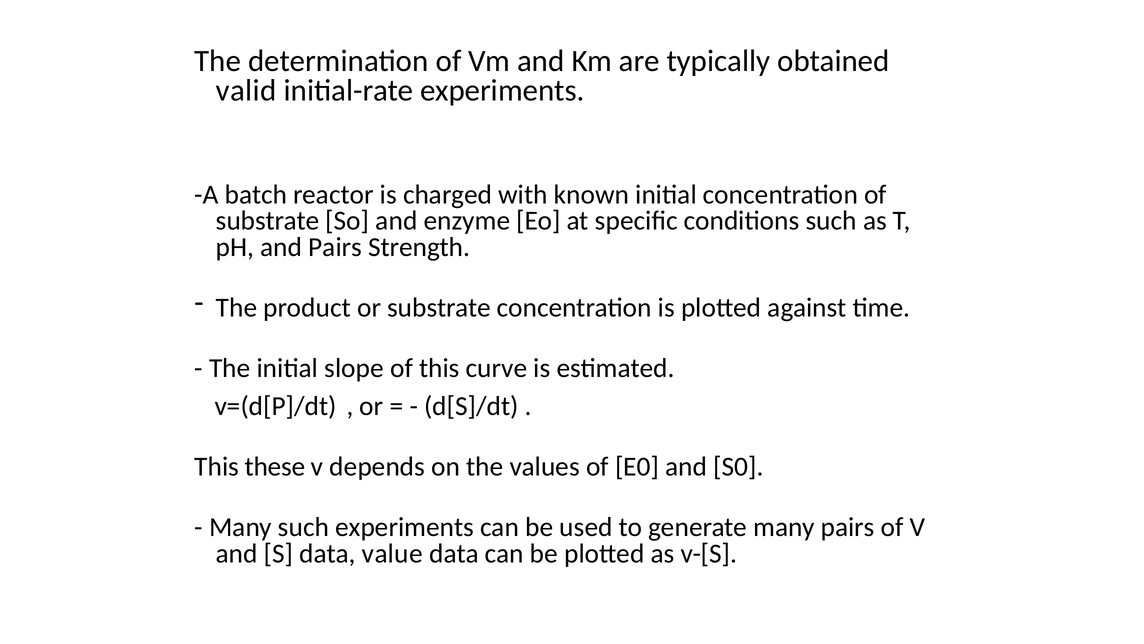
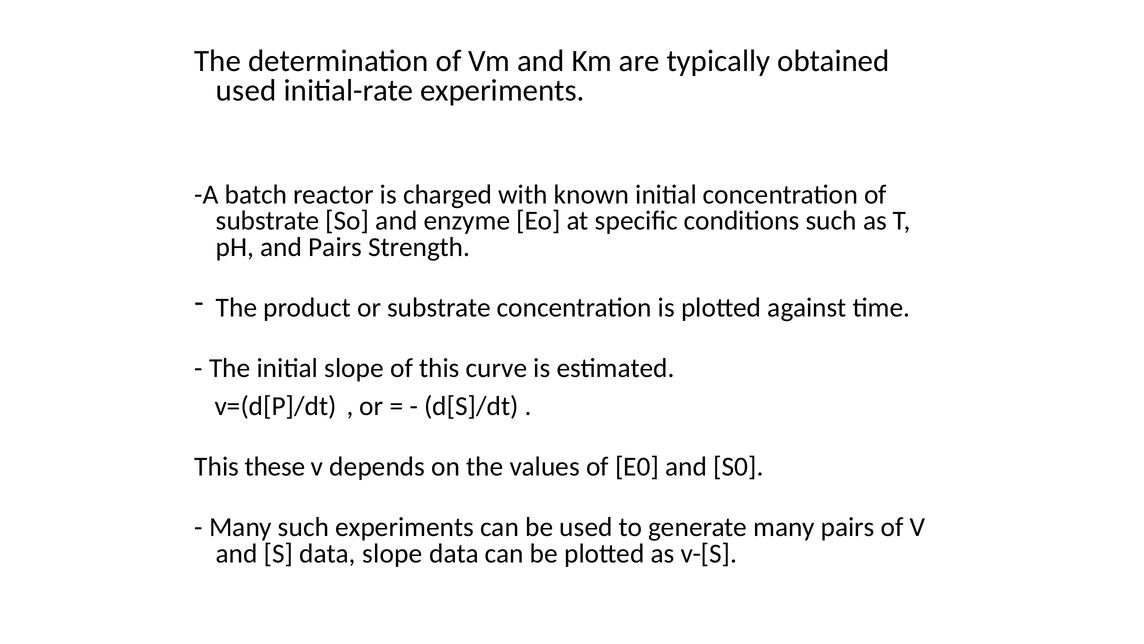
valid: valid -> used (246, 90)
data value: value -> slope (392, 553)
